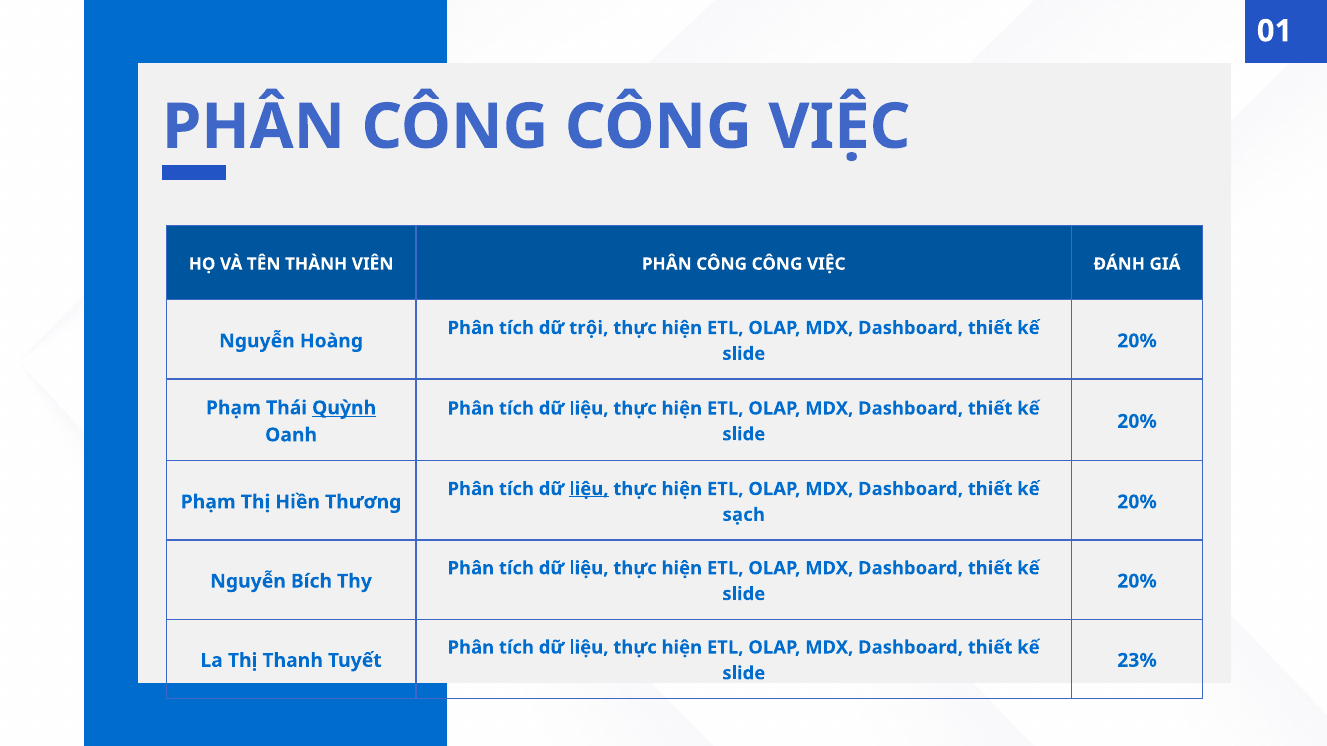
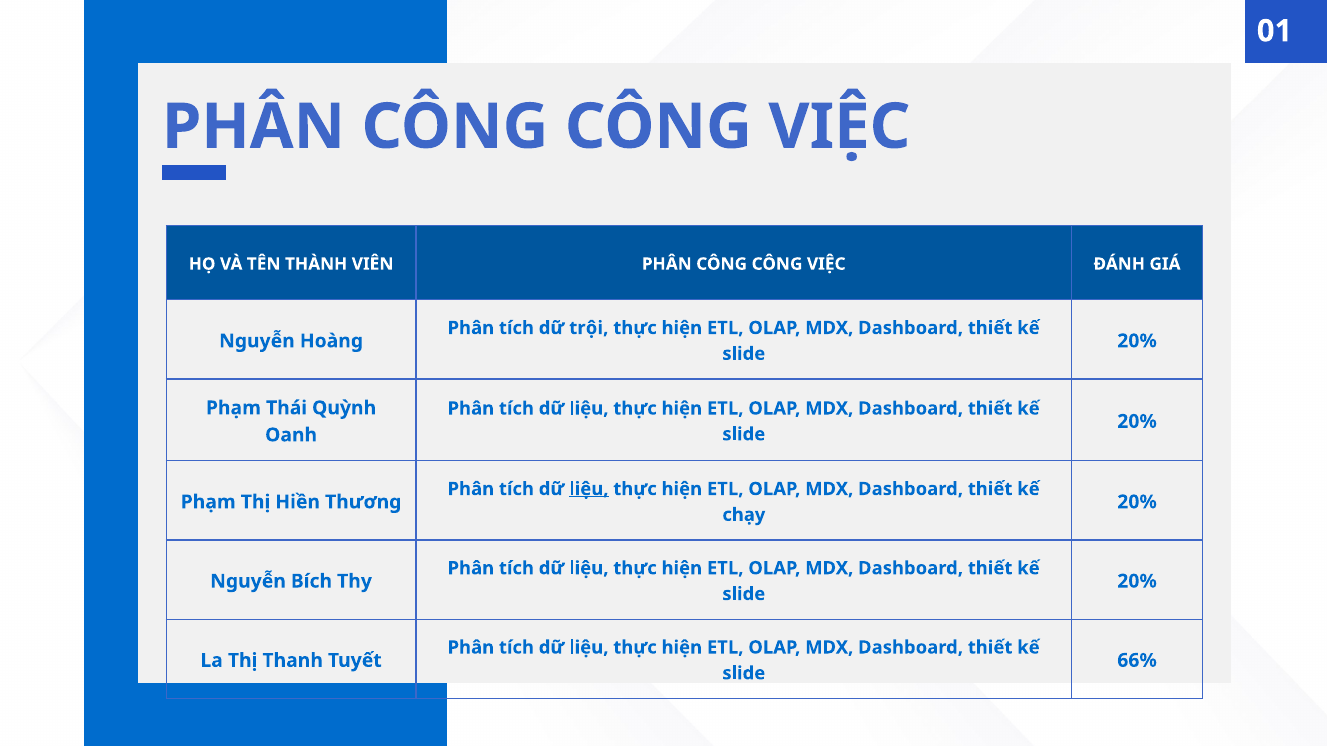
Quỳnh underline: present -> none (344, 408)
sạch: sạch -> chạy (744, 515)
23%: 23% -> 66% (1137, 661)
